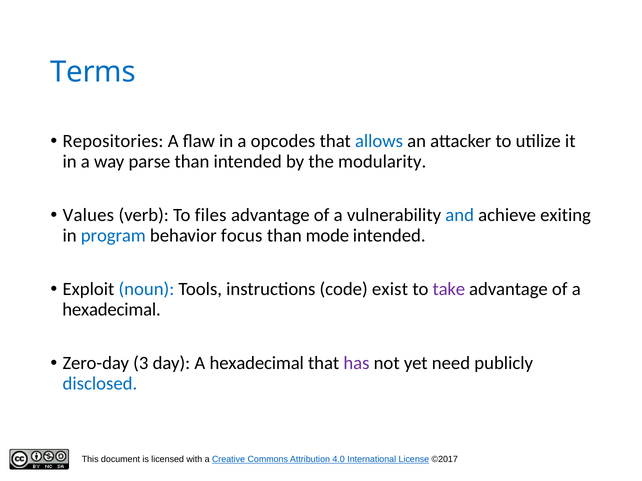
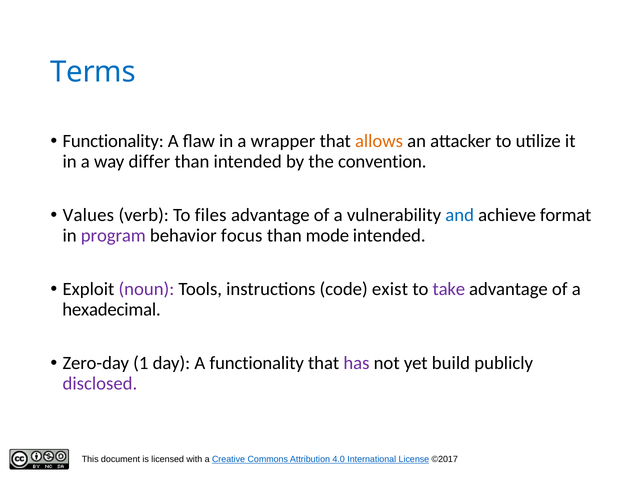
Repositories: Repositories -> Functionality (113, 141)
opcodes: opcodes -> wrapper (283, 141)
allows colour: blue -> orange (379, 141)
parse: parse -> differ (149, 162)
modularity: modularity -> convention (382, 162)
exiting: exiting -> format (566, 215)
program colour: blue -> purple (113, 236)
noun colour: blue -> purple (146, 289)
3: 3 -> 1 (141, 364)
day A hexadecimal: hexadecimal -> functionality (257, 364)
need: need -> build (451, 364)
disclosed colour: blue -> purple (100, 384)
